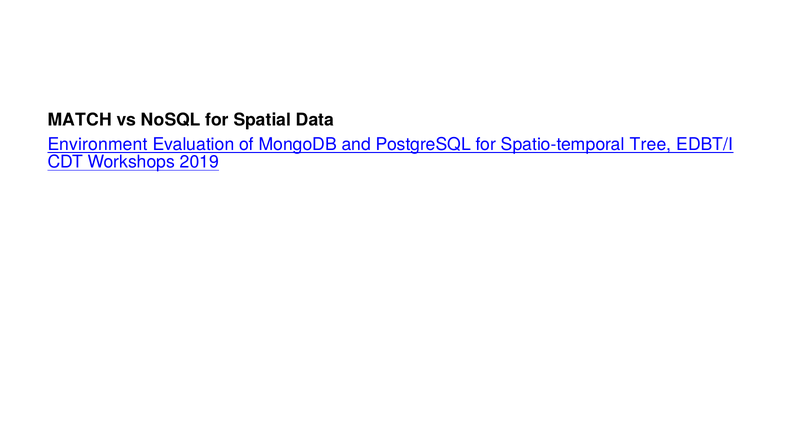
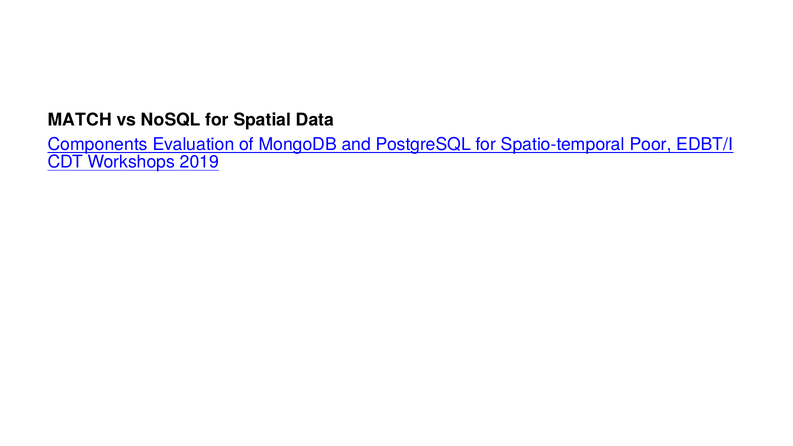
Environment: Environment -> Components (98, 145)
Tree: Tree -> Poor (651, 145)
